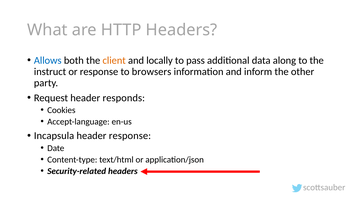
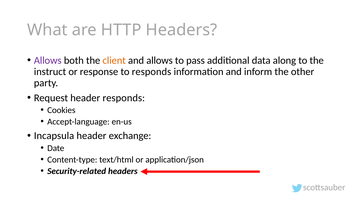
Allows colour: blue -> purple (48, 60)
and locally: locally -> allows (160, 60)
to browsers: browsers -> responds (152, 72)
header response: response -> exchange (130, 136)
